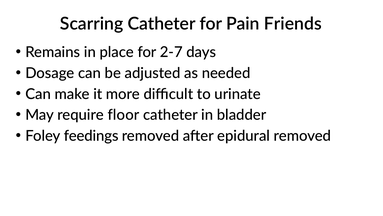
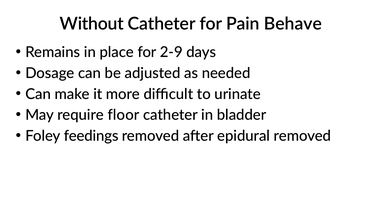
Scarring: Scarring -> Without (92, 24)
Friends: Friends -> Behave (293, 24)
2-7: 2-7 -> 2-9 (171, 52)
